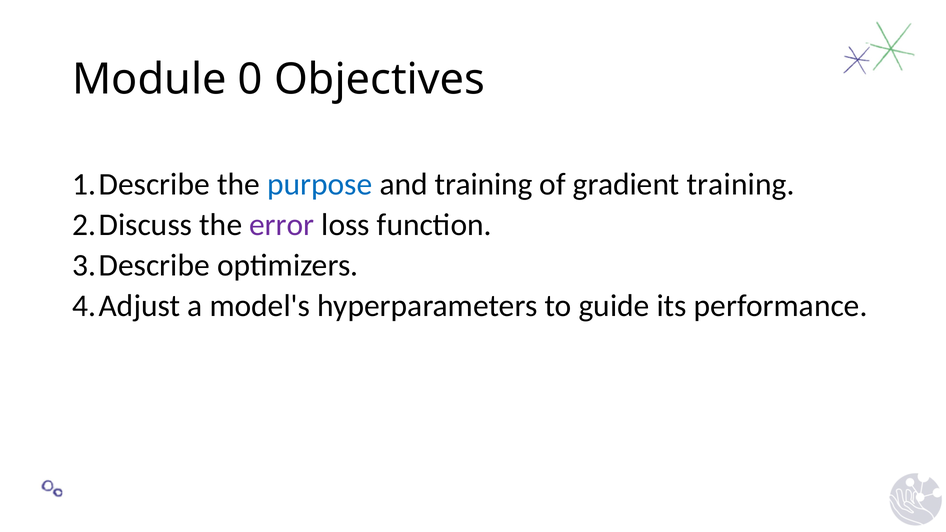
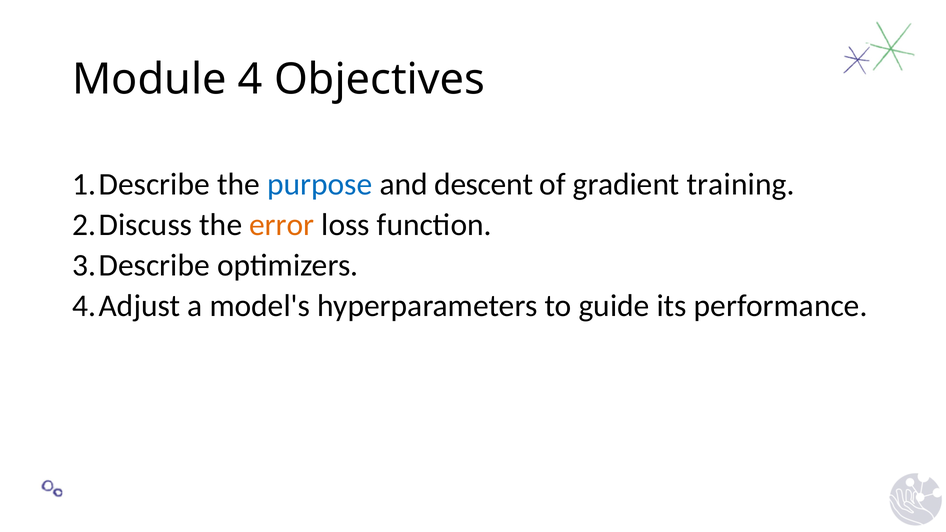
0: 0 -> 4 (250, 79)
and training: training -> descent (484, 184)
error colour: purple -> orange (282, 225)
